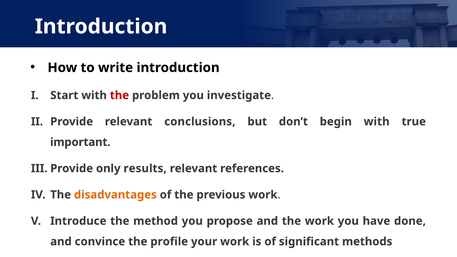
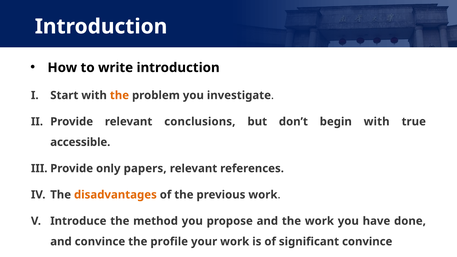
the colour: red -> orange (119, 95)
important: important -> accessible (80, 142)
results: results -> papers (145, 168)
significant methods: methods -> convince (367, 242)
